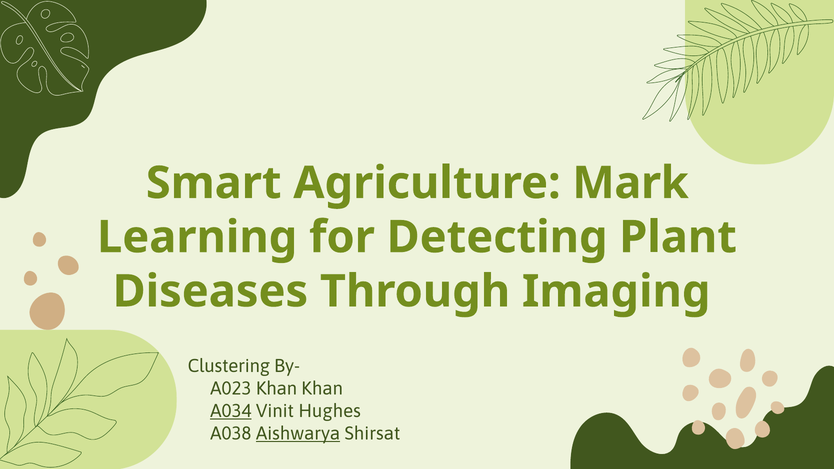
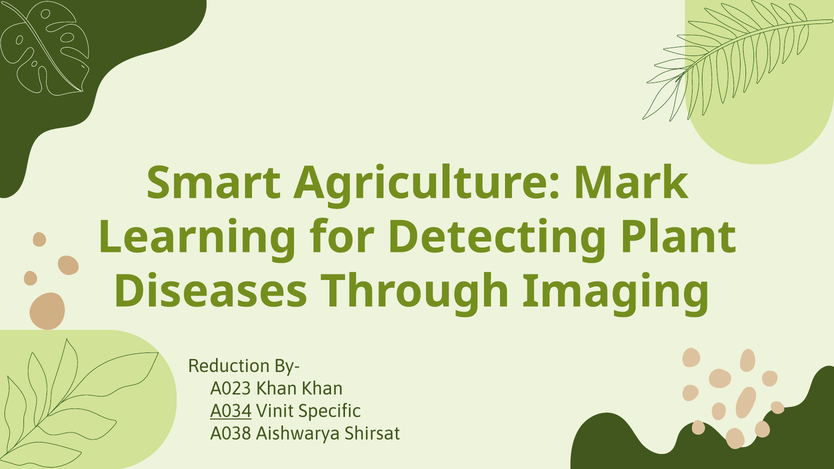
Clustering: Clustering -> Reduction (229, 366)
Hughes: Hughes -> Specific (330, 411)
Aishwarya underline: present -> none (298, 433)
